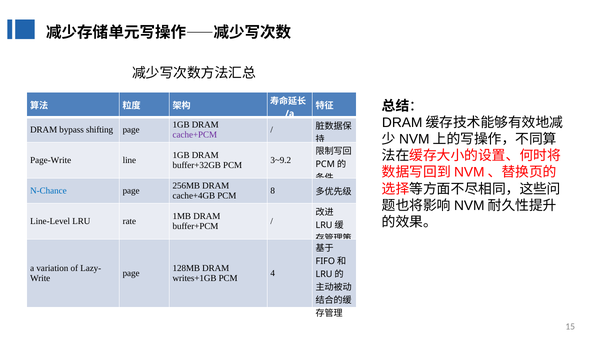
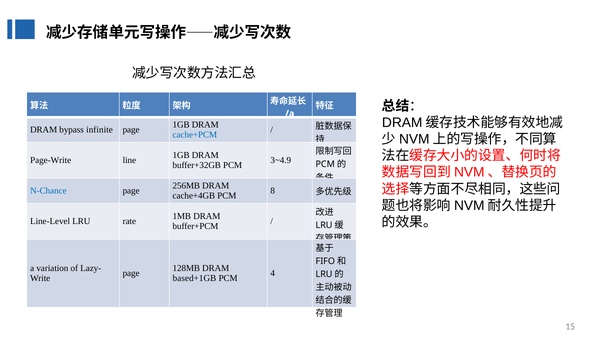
shifting: shifting -> infinite (100, 130)
cache+PCM colour: purple -> blue (195, 135)
3~9.2: 3~9.2 -> 3~4.9 (281, 160)
writes+1GB: writes+1GB -> based+1GB (194, 279)
